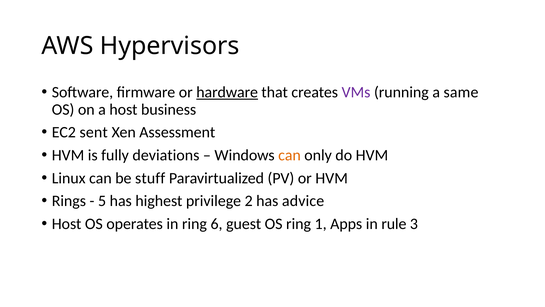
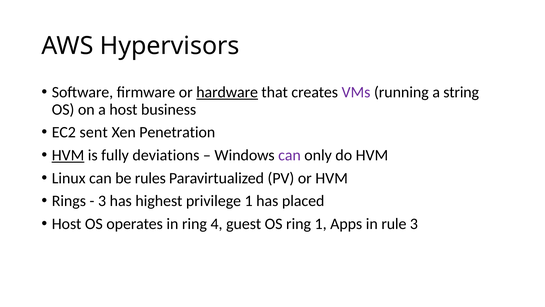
same: same -> string (461, 92)
Assessment: Assessment -> Penetration (177, 132)
HVM underline: none -> present (68, 155)
can colour: orange -> purple (290, 155)
stuff: stuff -> rules (150, 178)
5: 5 -> 3 (102, 201)
privilege 2: 2 -> 1 (249, 201)
advice: advice -> placed (303, 201)
6: 6 -> 4 (217, 224)
